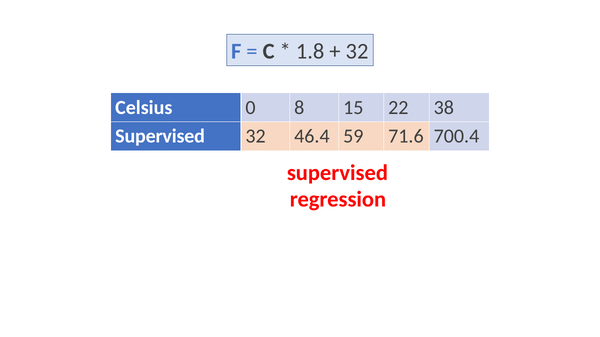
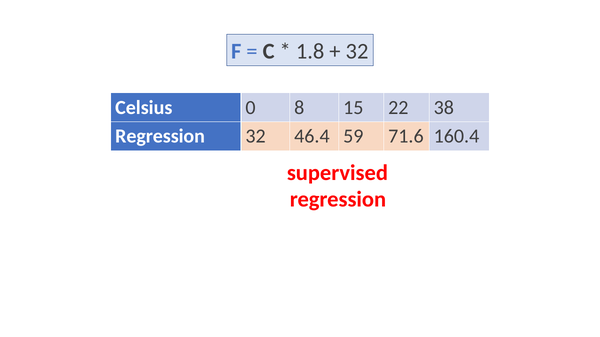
Supervised: Supervised -> Regression (160, 137)
700.4: 700.4 -> 160.4 (456, 137)
